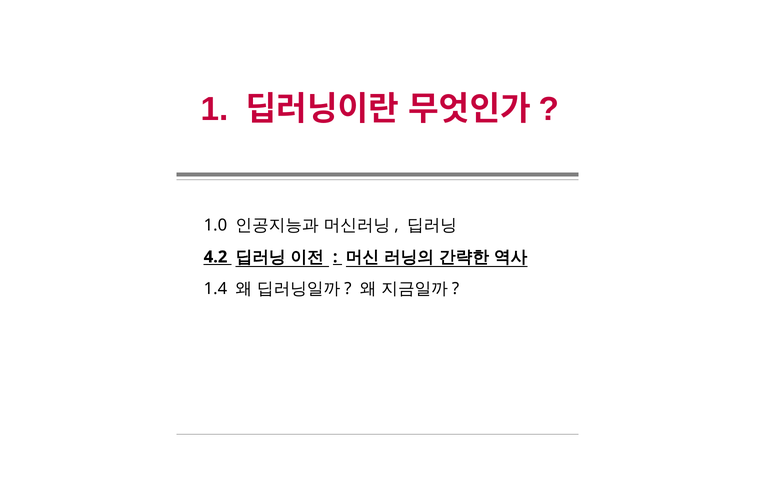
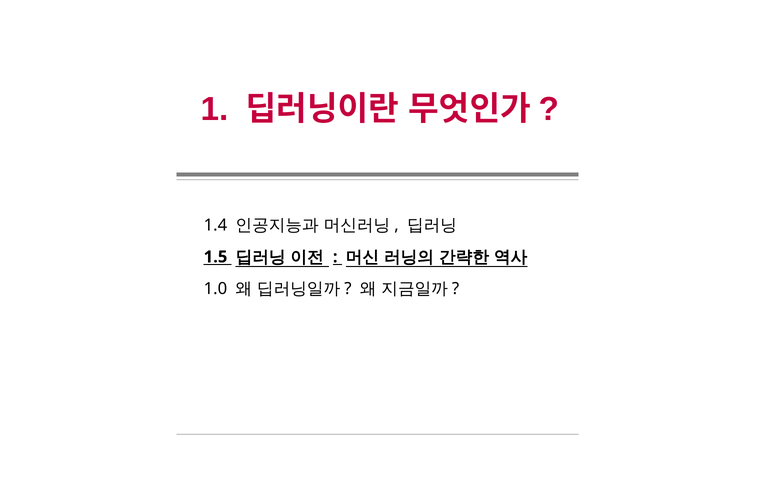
1.0: 1.0 -> 1.4 (215, 225)
4.2: 4.2 -> 1.5 (216, 257)
1.4: 1.4 -> 1.0 (215, 289)
